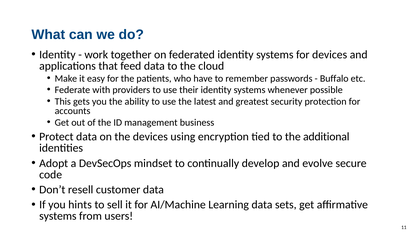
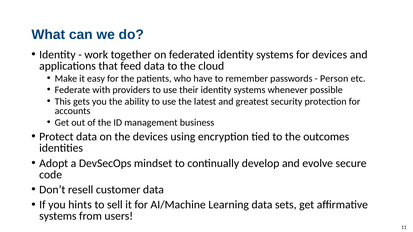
Buffalo: Buffalo -> Person (334, 79)
additional: additional -> outcomes (326, 137)
